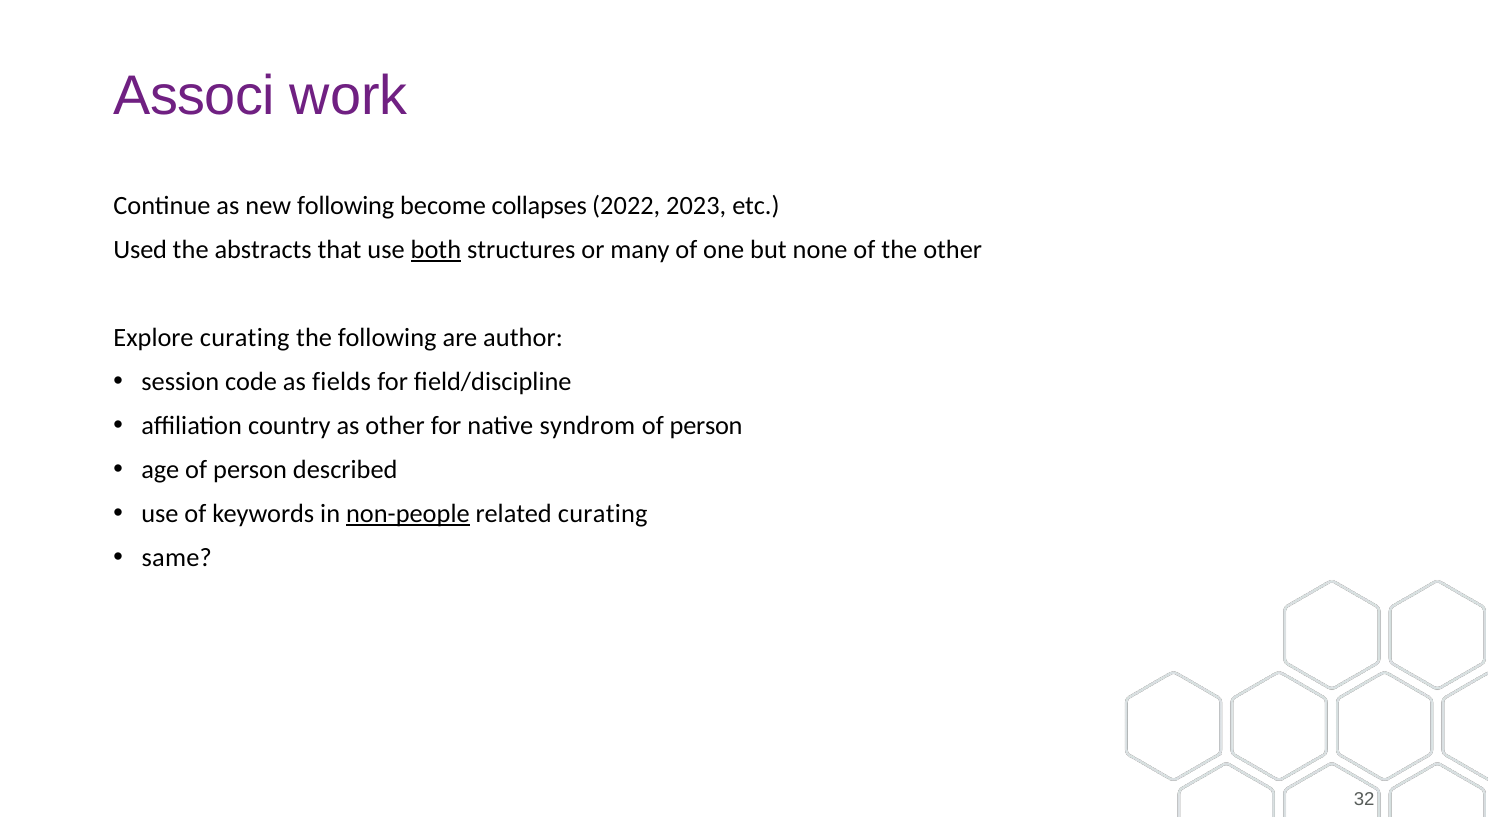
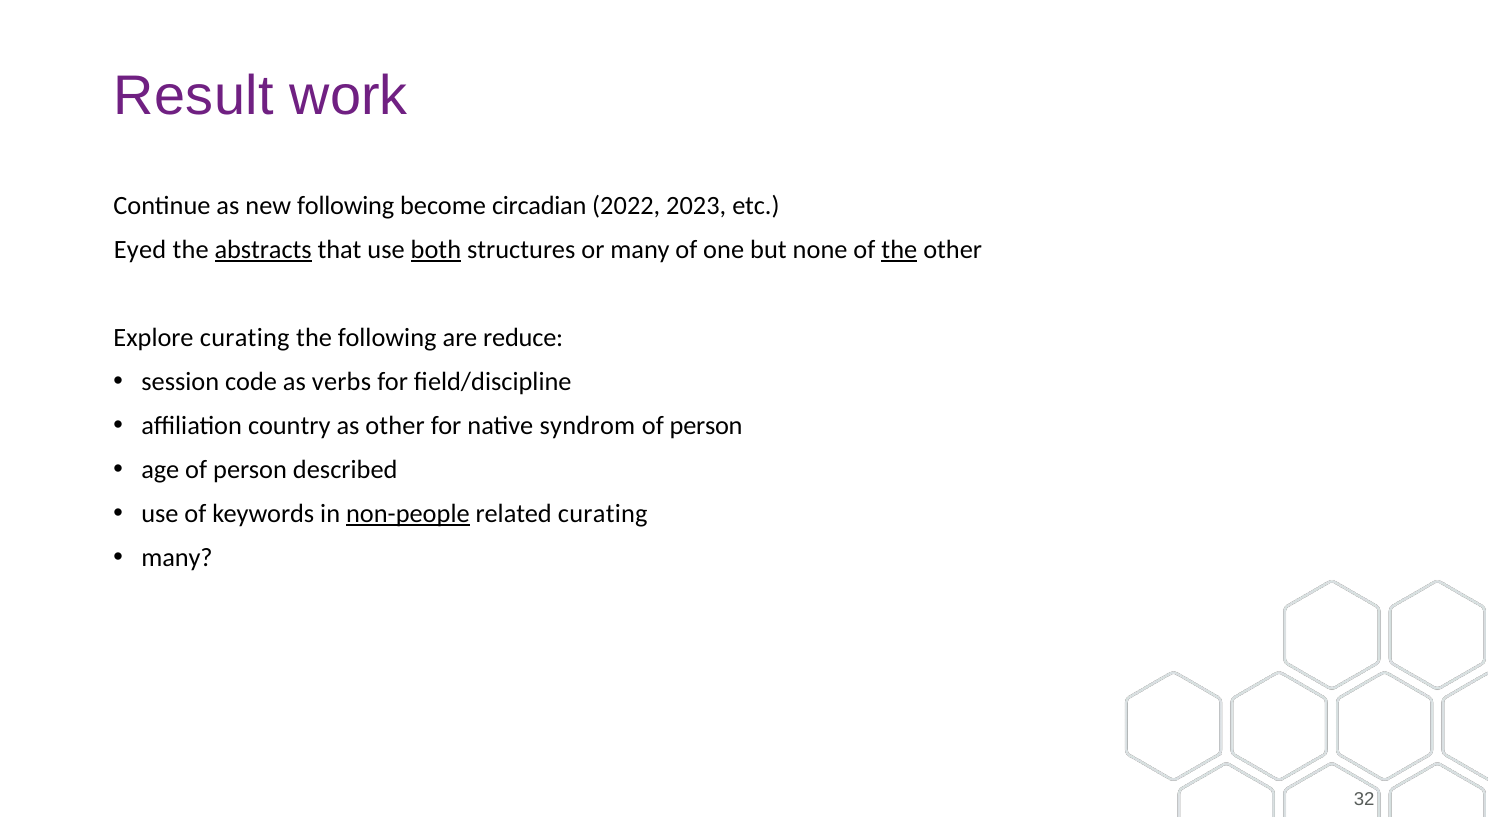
Associ: Associ -> Result (194, 96)
collapses: collapses -> circadian (539, 206)
Used: Used -> Eyed (140, 250)
abstracts underline: none -> present (263, 250)
the underline: none -> present (899, 250)
author: author -> reduce (523, 338)
fields: fields -> verbs (342, 382)
same: same -> many (177, 557)
